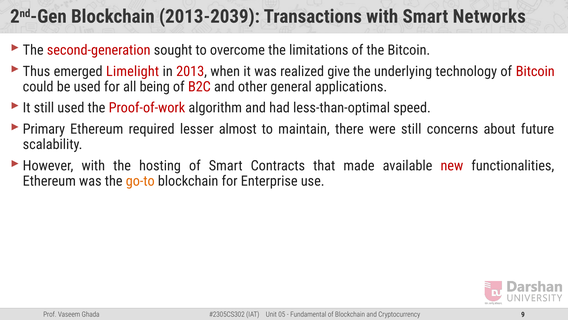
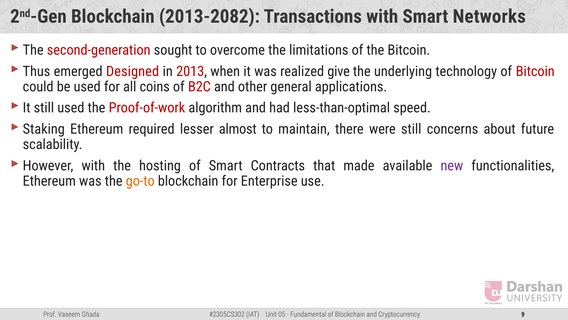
2013-2039: 2013-2039 -> 2013-2082 (209, 16)
Limelight: Limelight -> Designed (133, 71)
being: being -> coins (155, 87)
Primary: Primary -> Staking (44, 129)
new colour: red -> purple (452, 166)
